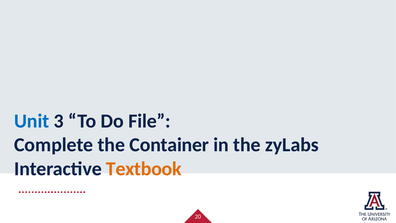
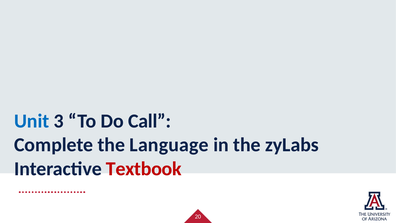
File: File -> Call (150, 121)
Container: Container -> Language (169, 145)
Textbook colour: orange -> red (144, 169)
